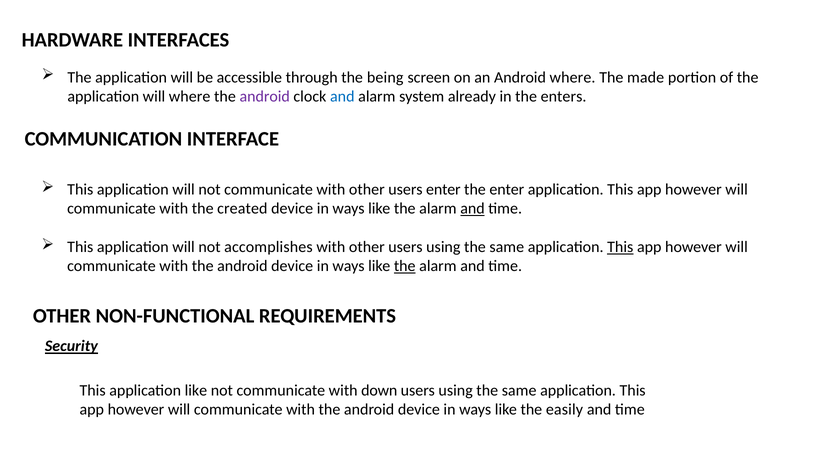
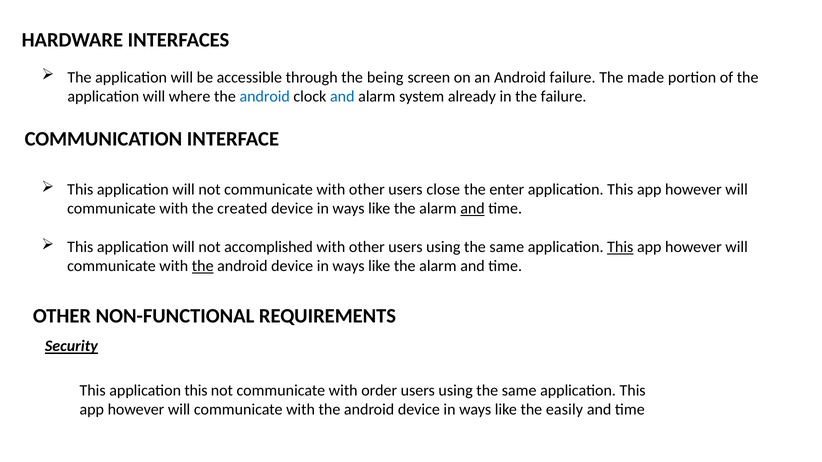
Android where: where -> failure (573, 77)
android colour: purple -> blue (265, 97)
the enters: enters -> failure (564, 97)
users enter: enter -> close (443, 190)
accomplishes: accomplishes -> accomplished (269, 247)
the underline: none -> present (203, 266)
the underline: present -> none (405, 266)
This application like: like -> this (196, 391)
down: down -> order (379, 391)
